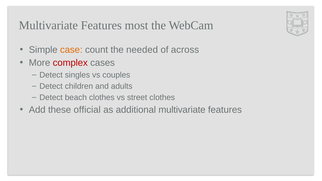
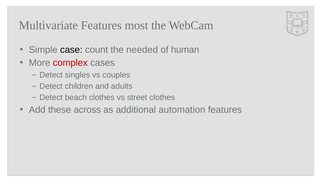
case colour: orange -> black (71, 50)
across: across -> human (185, 50)
official: official -> across (87, 110)
additional multivariate: multivariate -> automation (182, 110)
